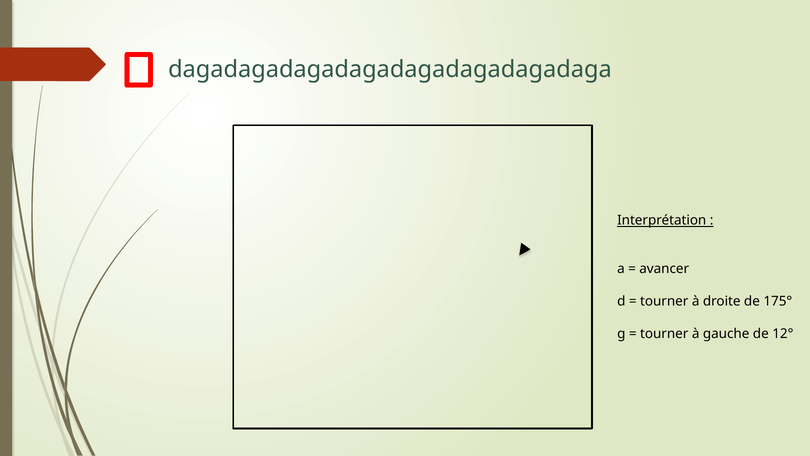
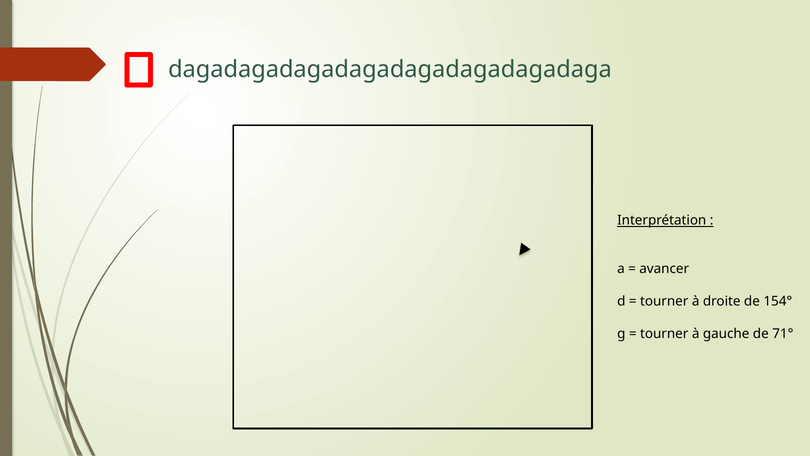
175°: 175° -> 154° (778, 301)
12°: 12° -> 71° (783, 333)
